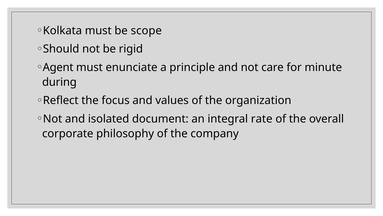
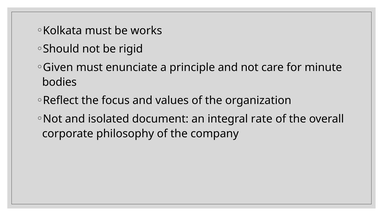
scope: scope -> works (146, 31)
Agent: Agent -> Given (58, 67)
during: during -> bodies (59, 82)
